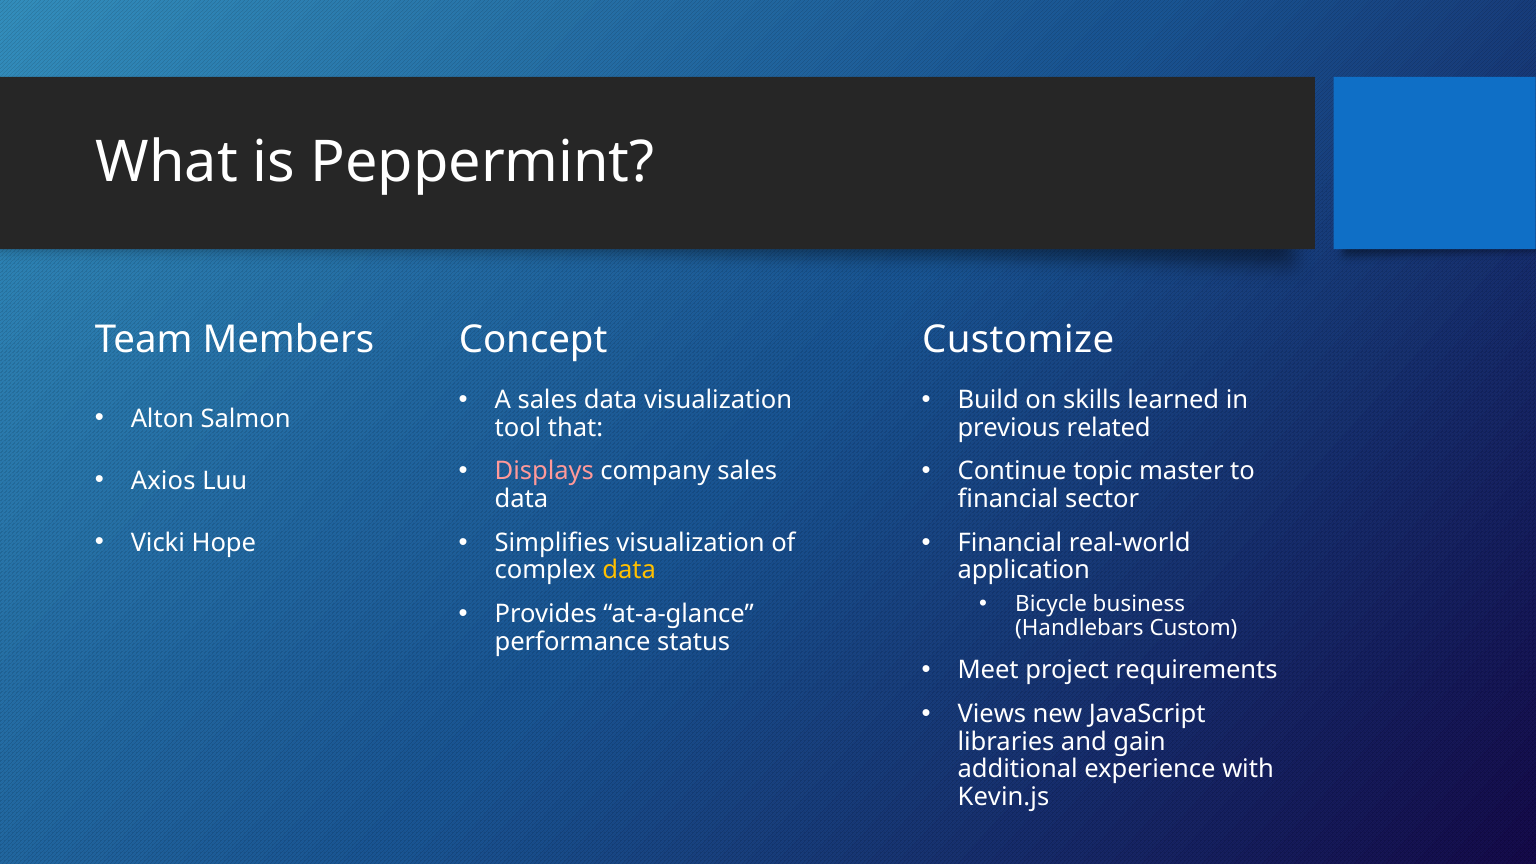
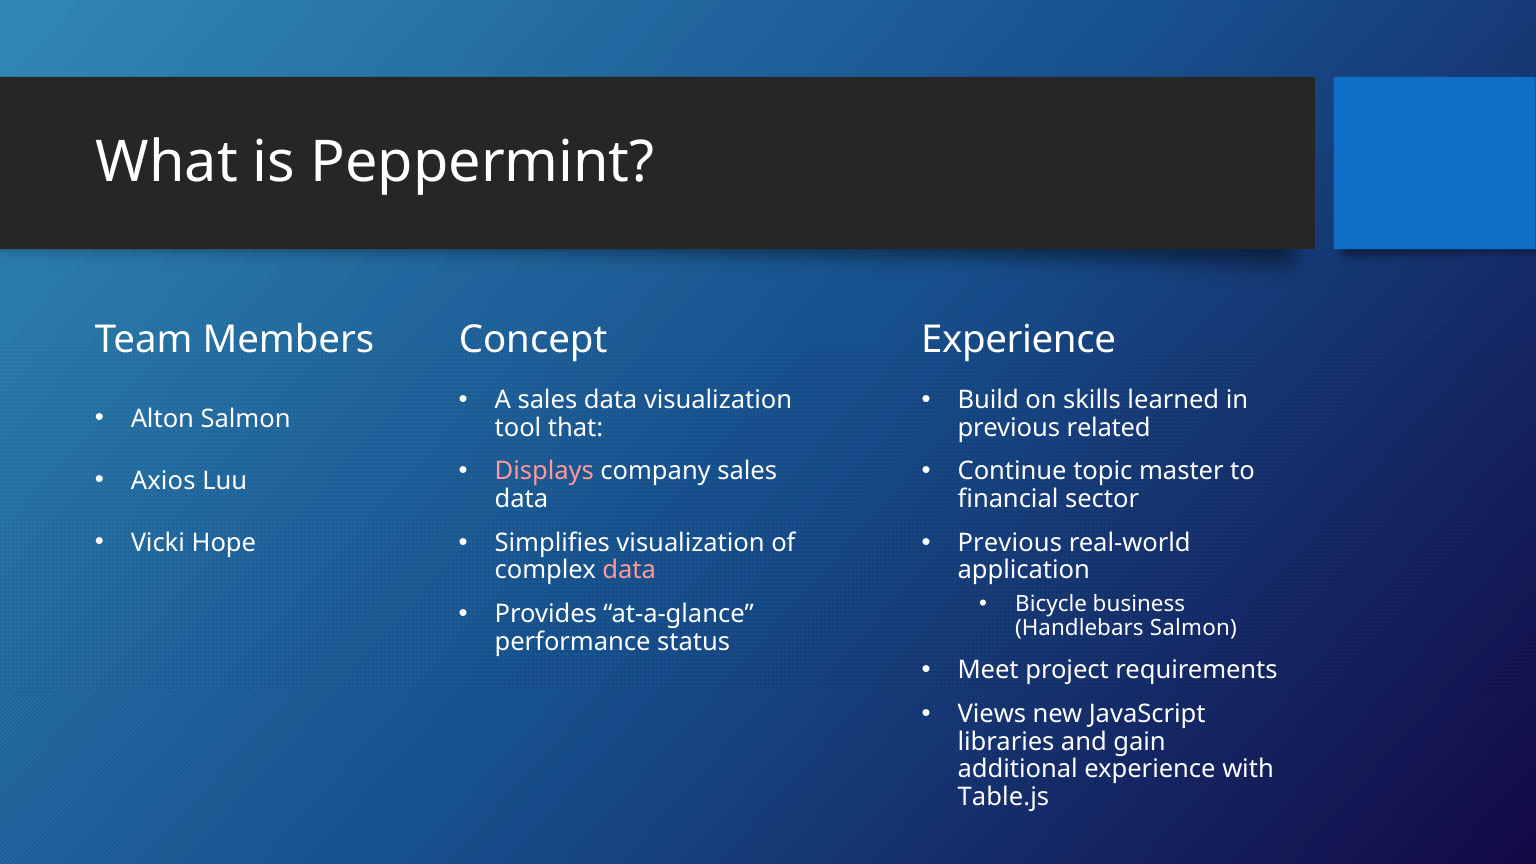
Customize: Customize -> Experience (1019, 340)
Financial: Financial -> Previous (1010, 543)
data colour: yellow -> pink (629, 570)
Handlebars Custom: Custom -> Salmon (1193, 628)
Kevin.js: Kevin.js -> Table.js (1003, 797)
